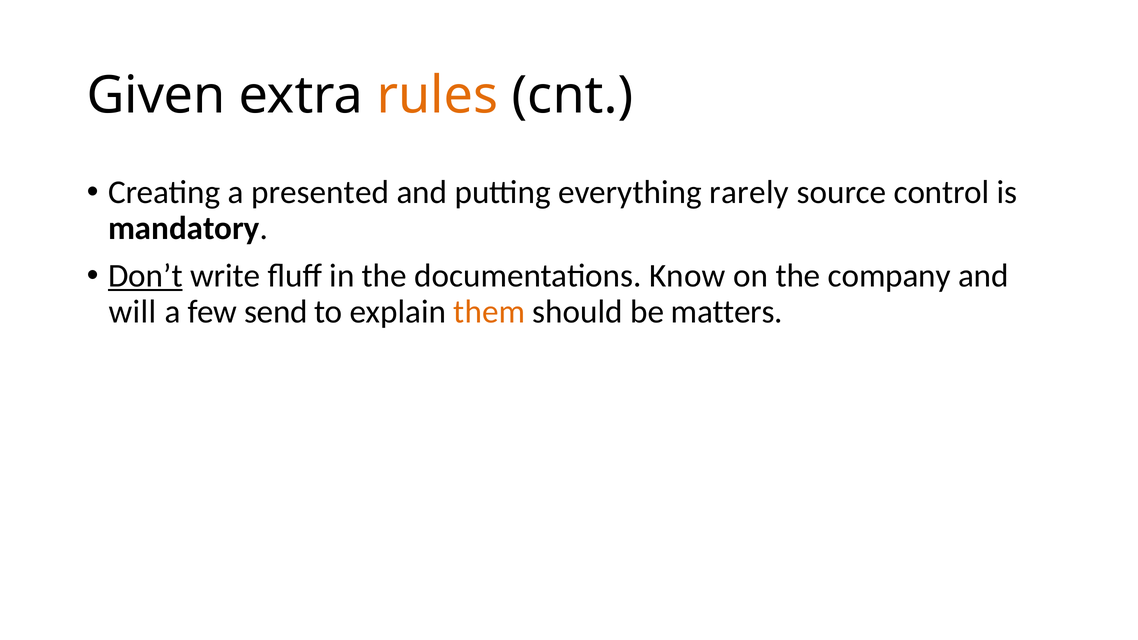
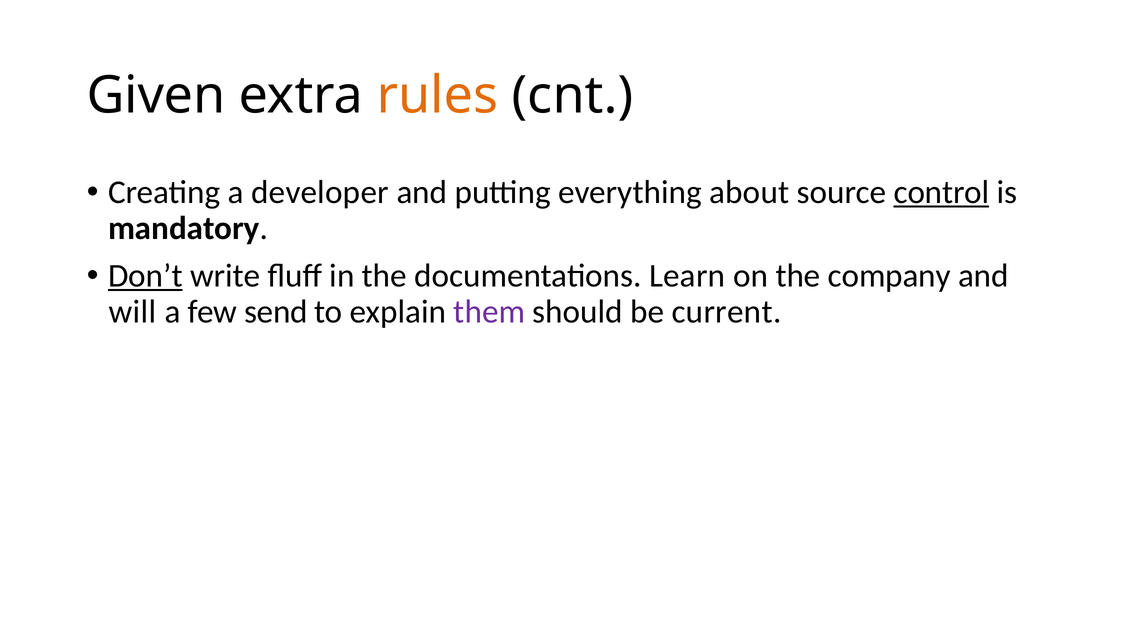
presented: presented -> developer (320, 192)
rarely: rarely -> about (749, 192)
control underline: none -> present (941, 192)
Know: Know -> Learn (687, 276)
them colour: orange -> purple (489, 312)
matters: matters -> current (726, 312)
